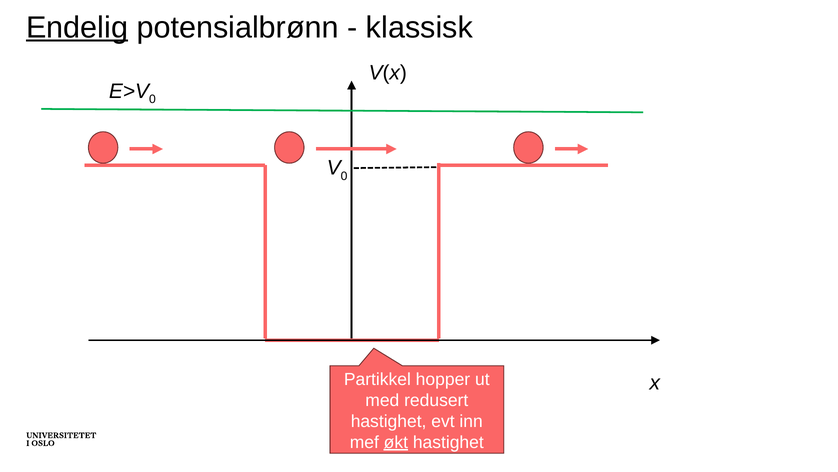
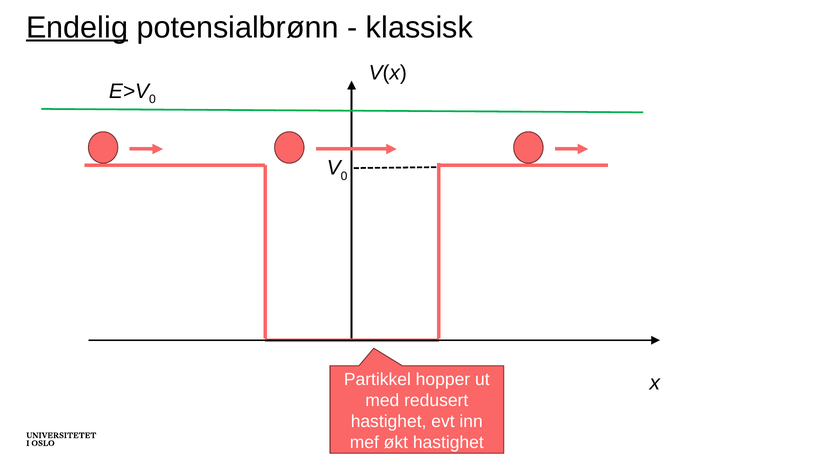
økt underline: present -> none (396, 442)
